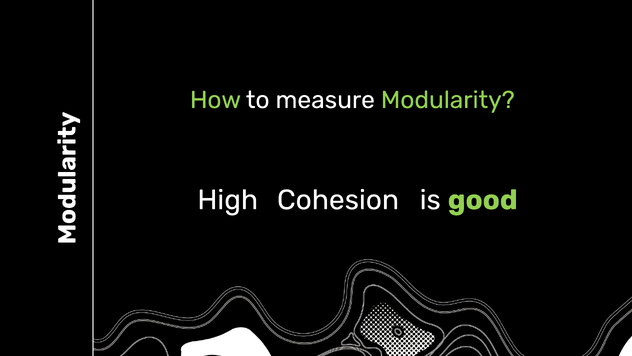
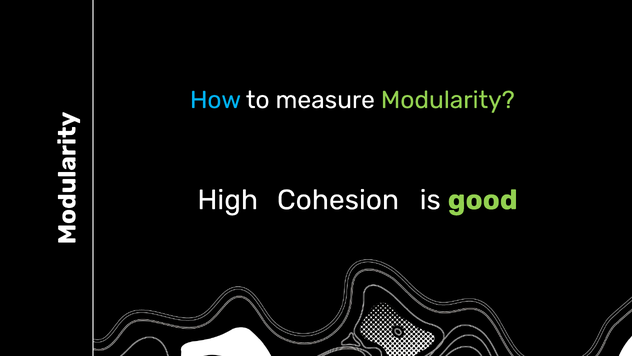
How colour: light green -> light blue (216, 100)
